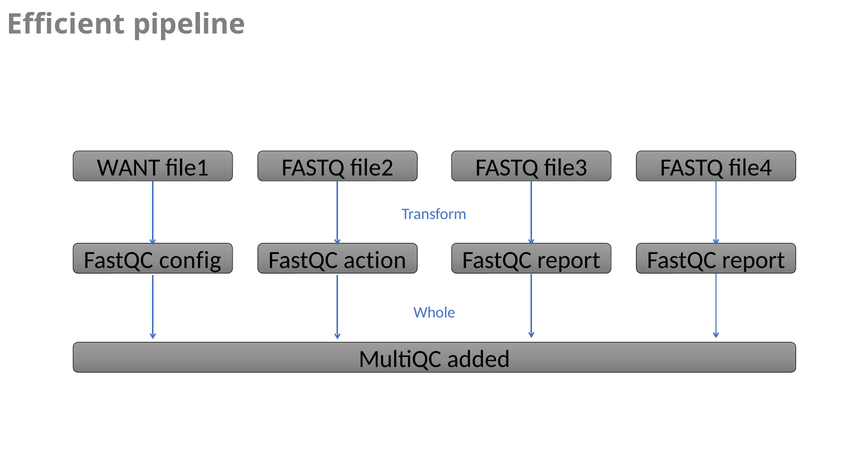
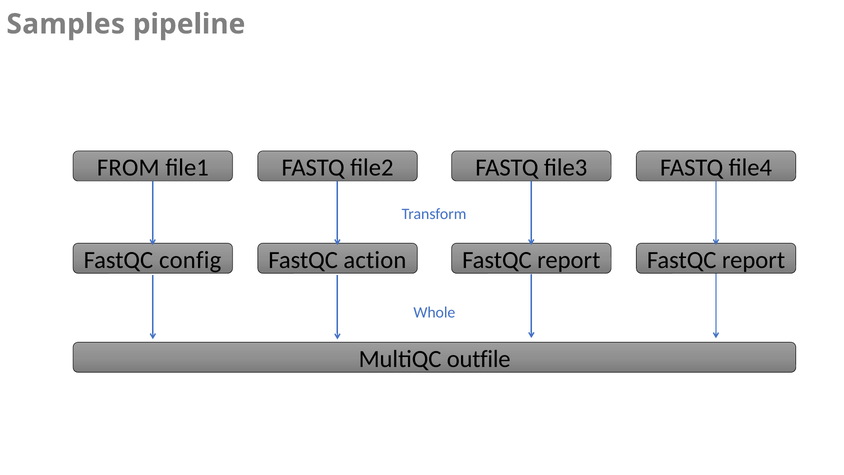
Efficient: Efficient -> Samples (66, 24)
WANT: WANT -> FROM (128, 168)
added: added -> outfile (479, 359)
